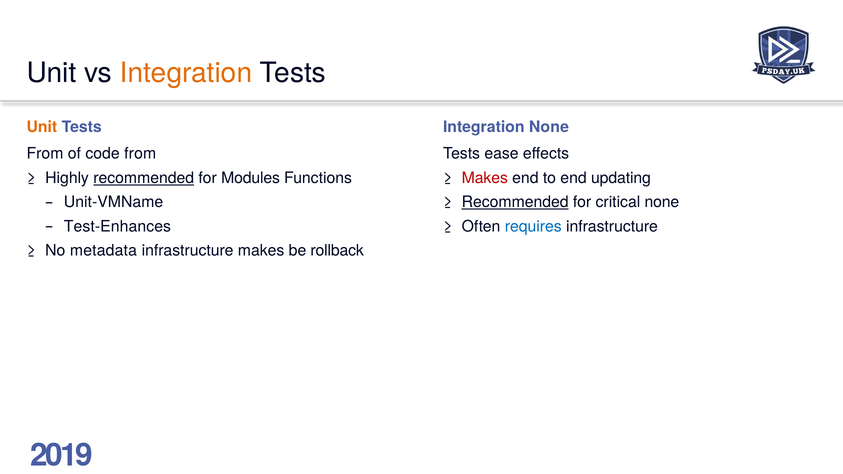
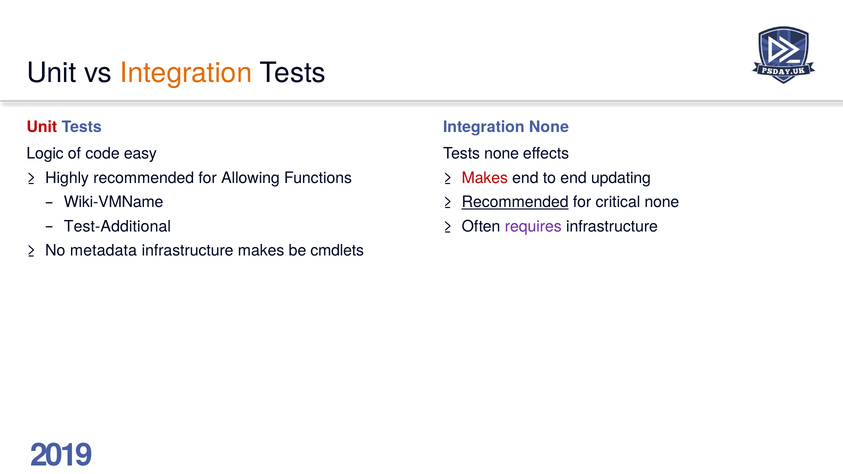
Unit colour: orange -> red (42, 127)
From: From -> Logic (45, 154)
code from: from -> easy (140, 154)
Tests ease: ease -> none (502, 154)
recommended underline: present -> none (144, 178)
Modules: Modules -> Allowing (250, 178)
Unit-VMName: Unit-VMName -> Wiki-VMName (114, 202)
requires colour: blue -> purple (533, 227)
Test-Enhances: Test-Enhances -> Test-Additional (117, 227)
rollback: rollback -> cmdlets (337, 251)
